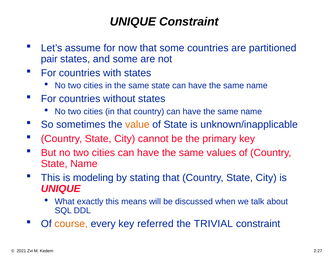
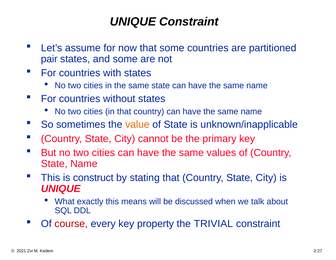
modeling: modeling -> construct (93, 178)
course colour: orange -> red (71, 223)
referred: referred -> property (156, 223)
